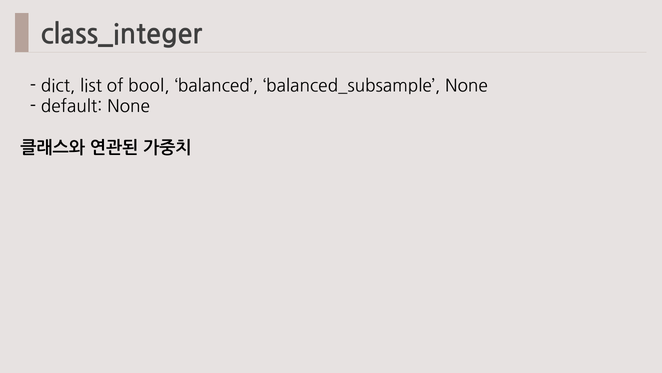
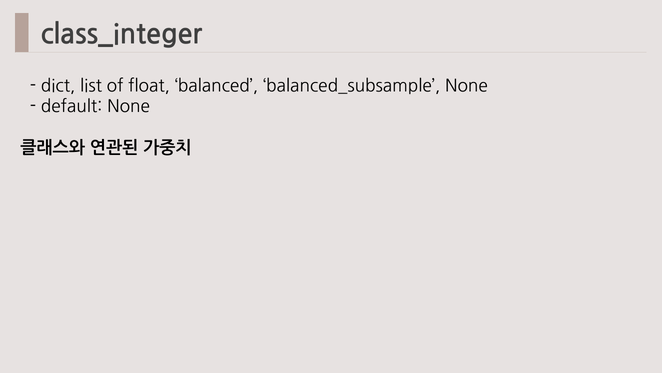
bool: bool -> float (149, 86)
